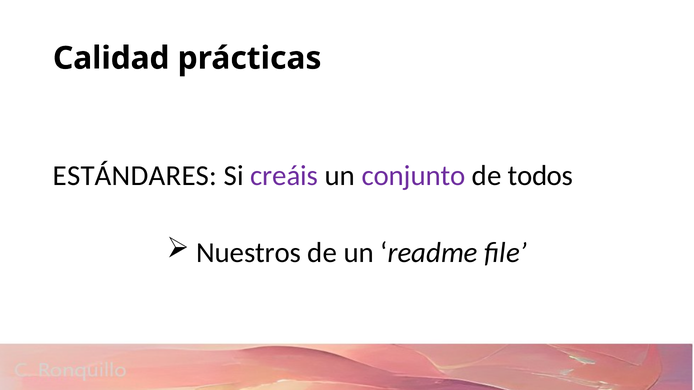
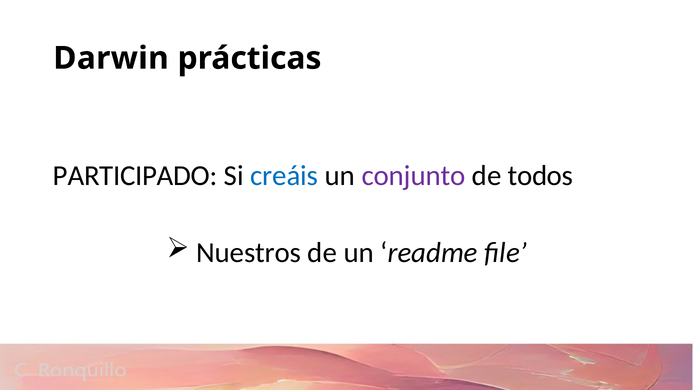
Calidad: Calidad -> Darwin (111, 58)
ESTÁNDARES: ESTÁNDARES -> PARTICIPADO (135, 176)
creáis colour: purple -> blue (284, 176)
